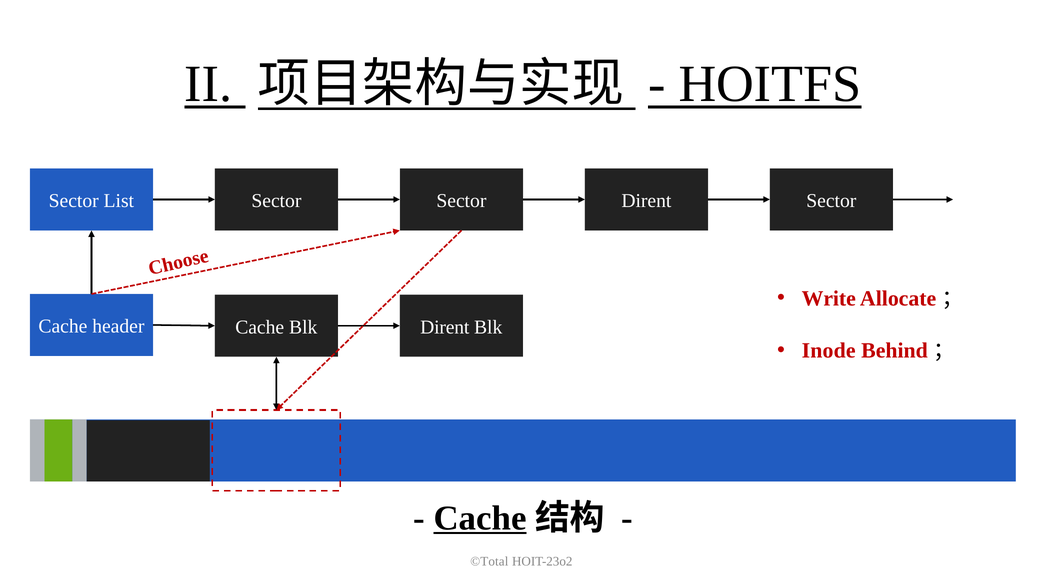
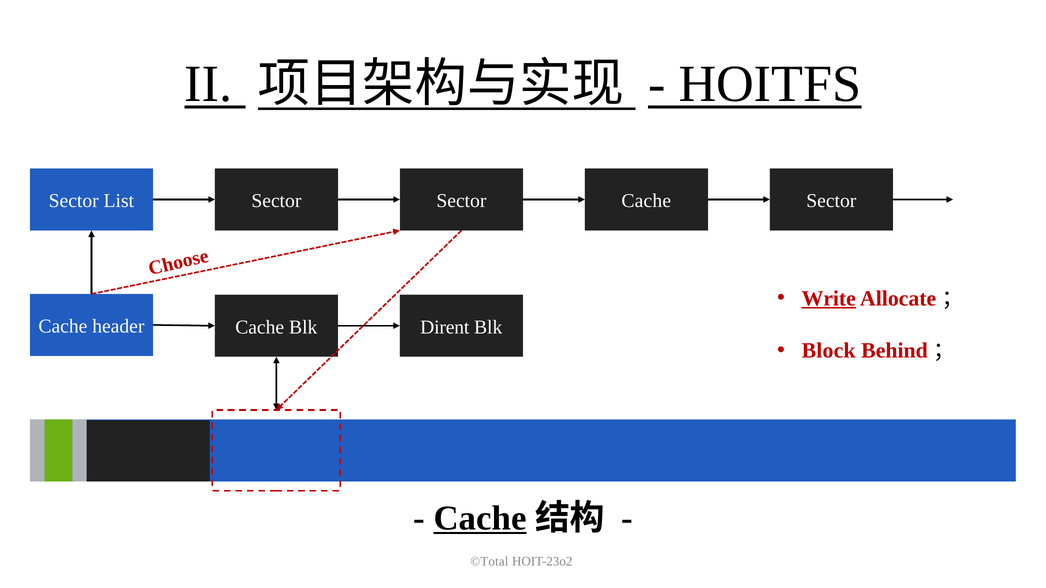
Sector Sector Dirent: Dirent -> Cache (646, 201)
Write underline: none -> present (829, 299)
Inode: Inode -> Block (829, 351)
